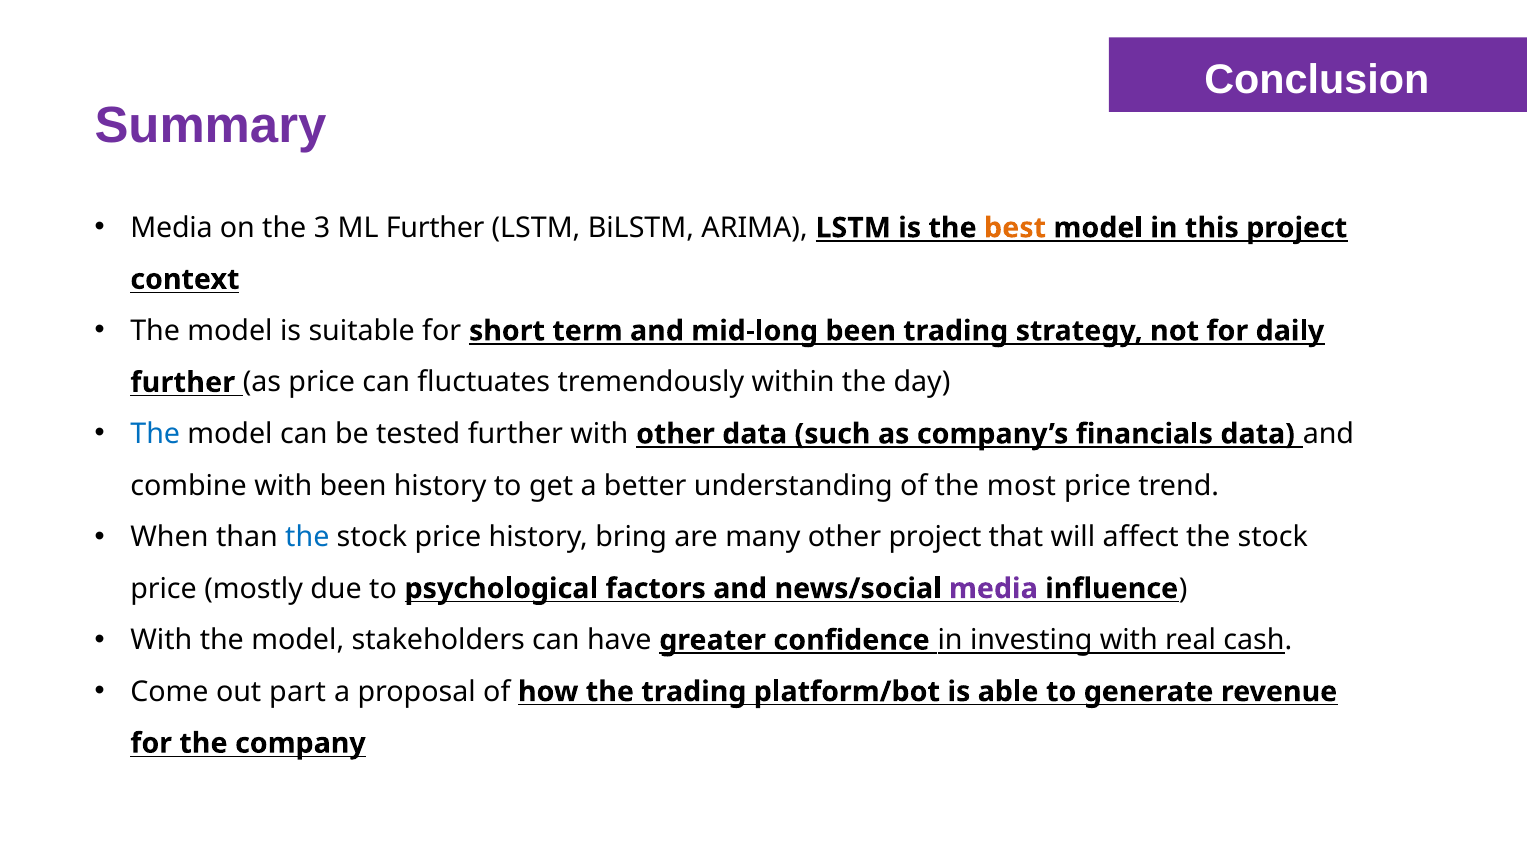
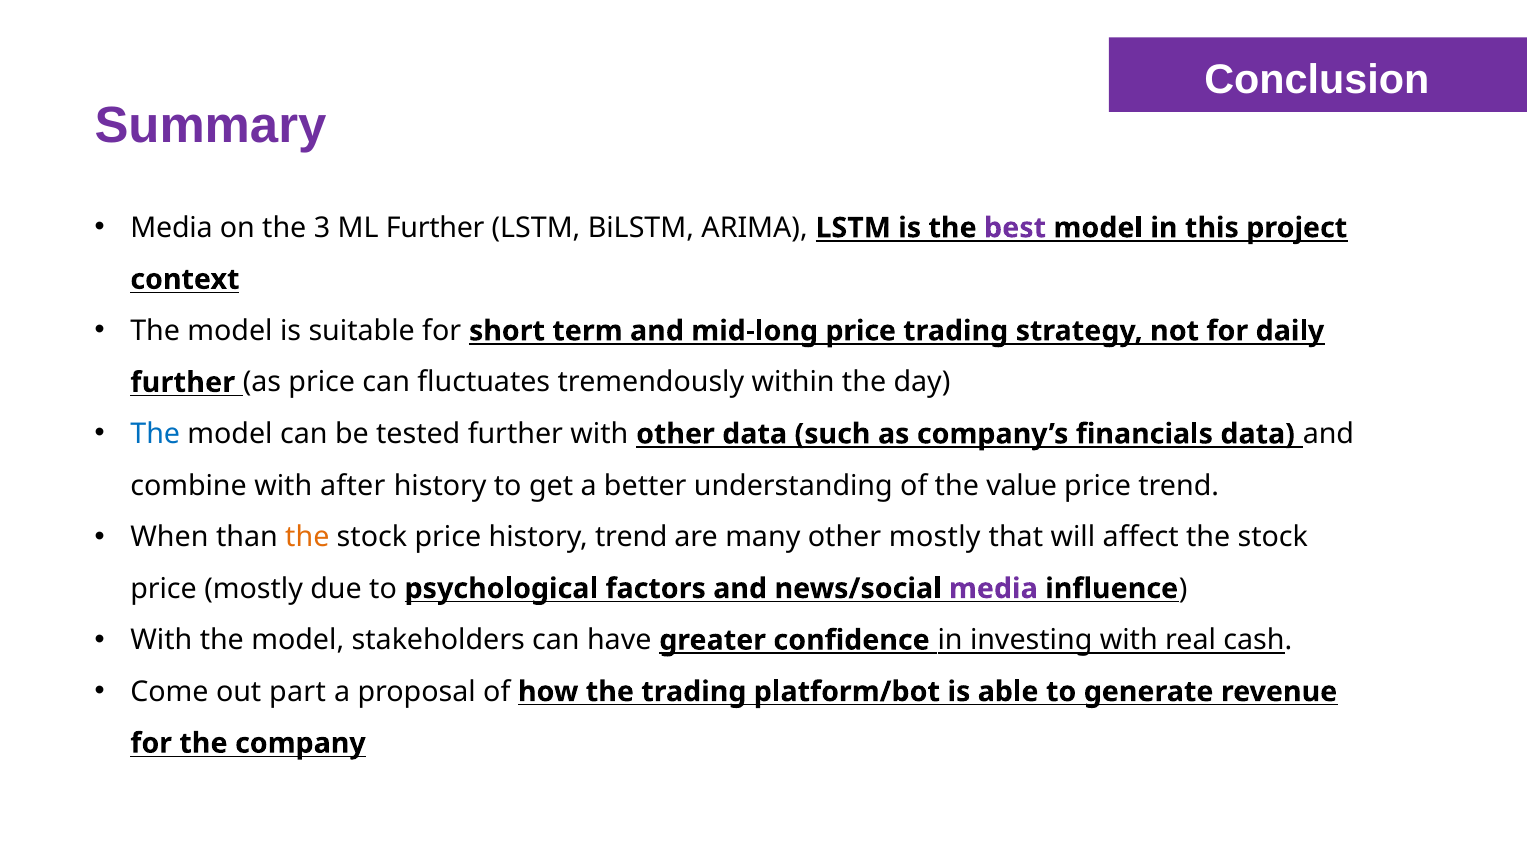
best colour: orange -> purple (1015, 228)
mid-long been: been -> price (861, 331)
with been: been -> after (353, 486)
most: most -> value (1022, 486)
the colour: blue -> orange (307, 537)
history bring: bring -> trend (631, 537)
other project: project -> mostly (935, 537)
